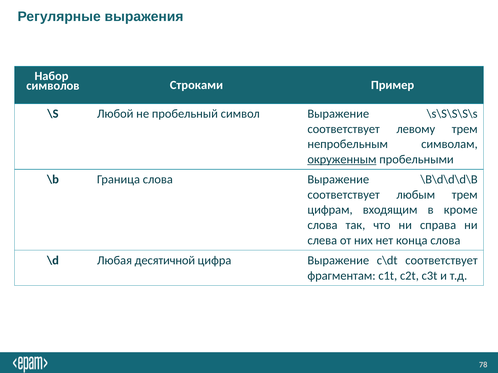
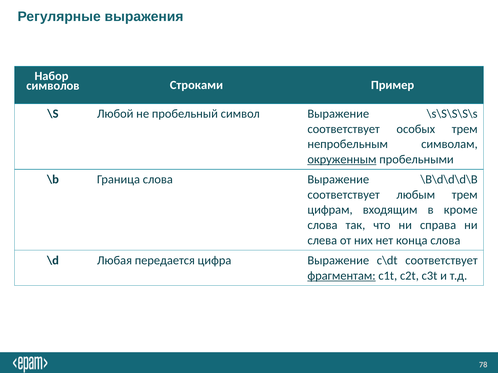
левому: левому -> особых (416, 129)
десятичной: десятичной -> передается (165, 261)
фрагментам underline: none -> present (342, 276)
